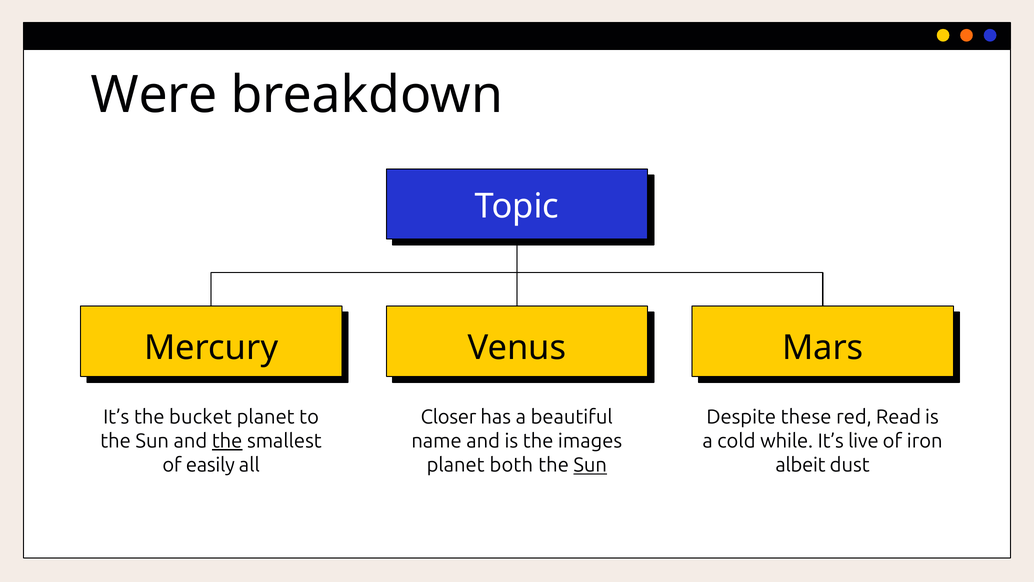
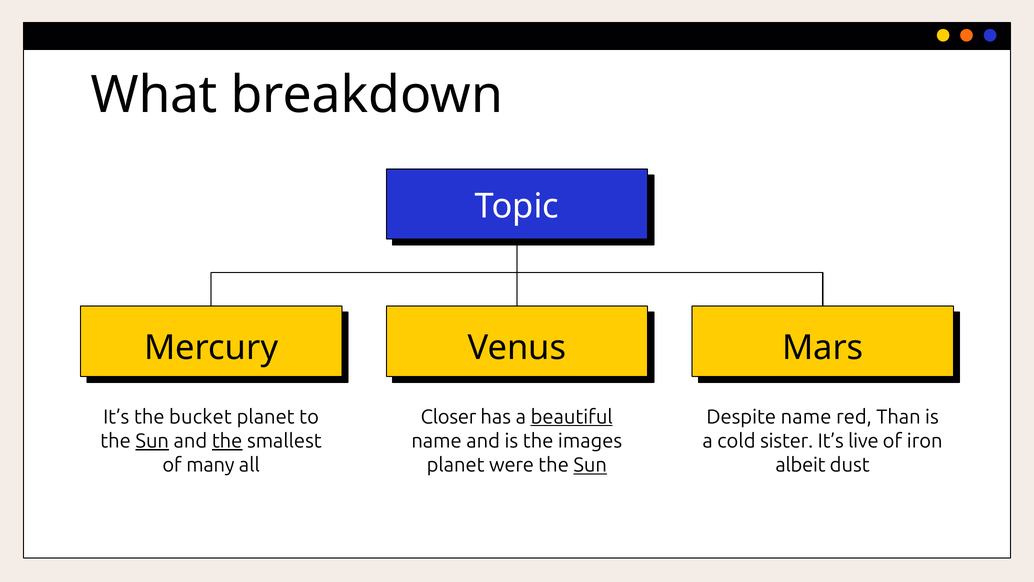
Were: Were -> What (154, 95)
beautiful underline: none -> present (572, 417)
Despite these: these -> name (806, 417)
Read: Read -> Than (898, 417)
Sun underline: none -> present (152, 441)
while: while -> sister (787, 441)
easily: easily -> many (210, 465)
both: both -> were (512, 465)
